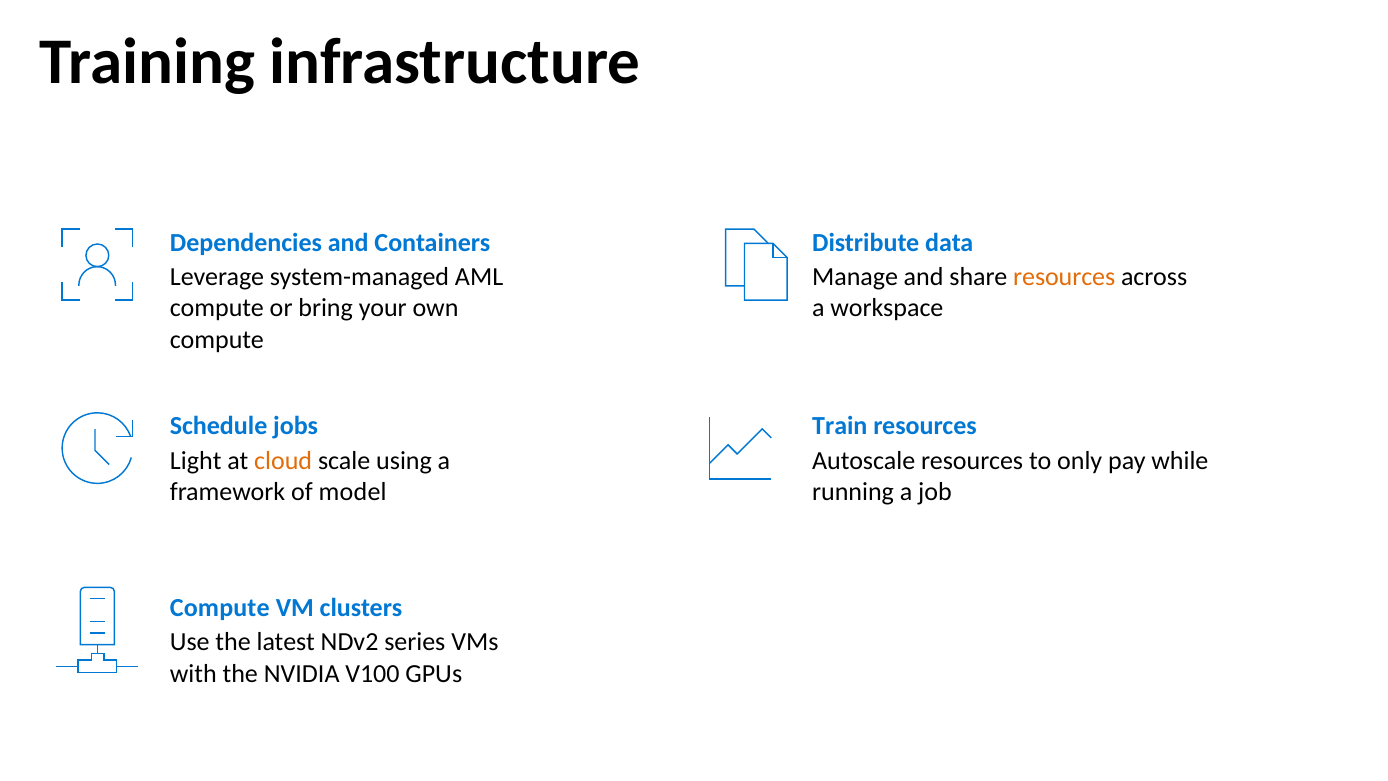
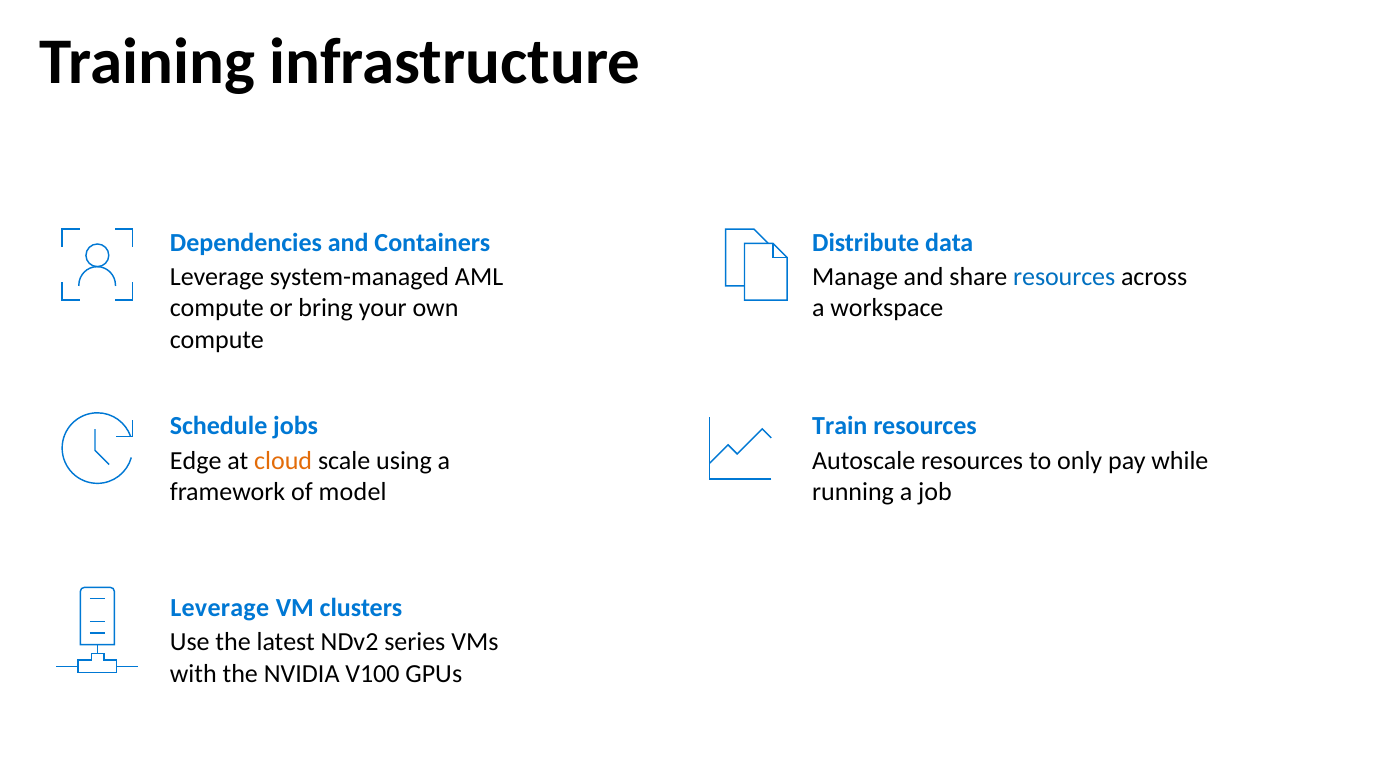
resources colour: orange -> blue (1064, 277)
Light: Light -> Edge (196, 460)
Compute: Compute -> Leverage (220, 608)
